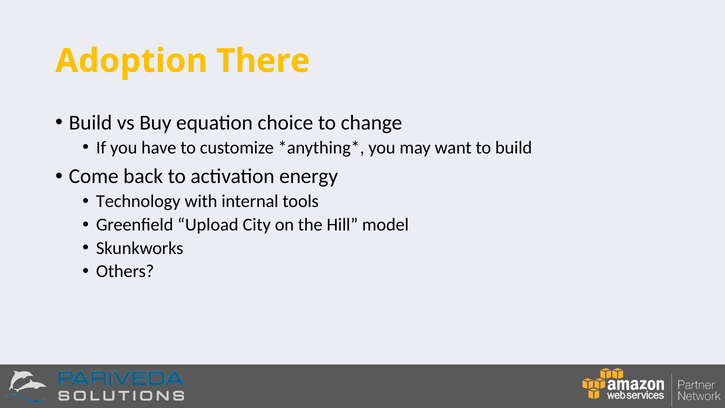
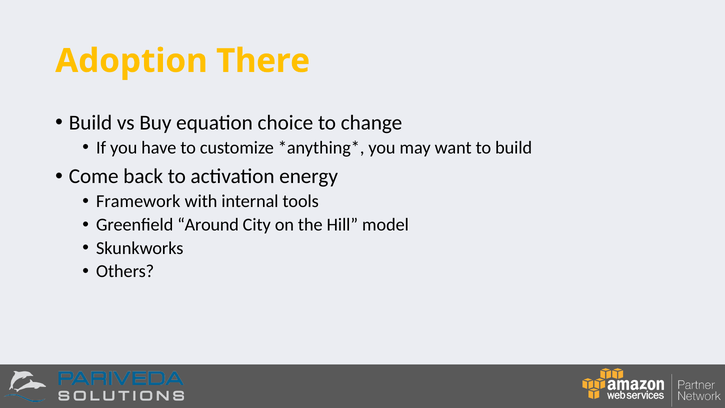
Technology: Technology -> Framework (138, 201)
Upload: Upload -> Around (208, 225)
